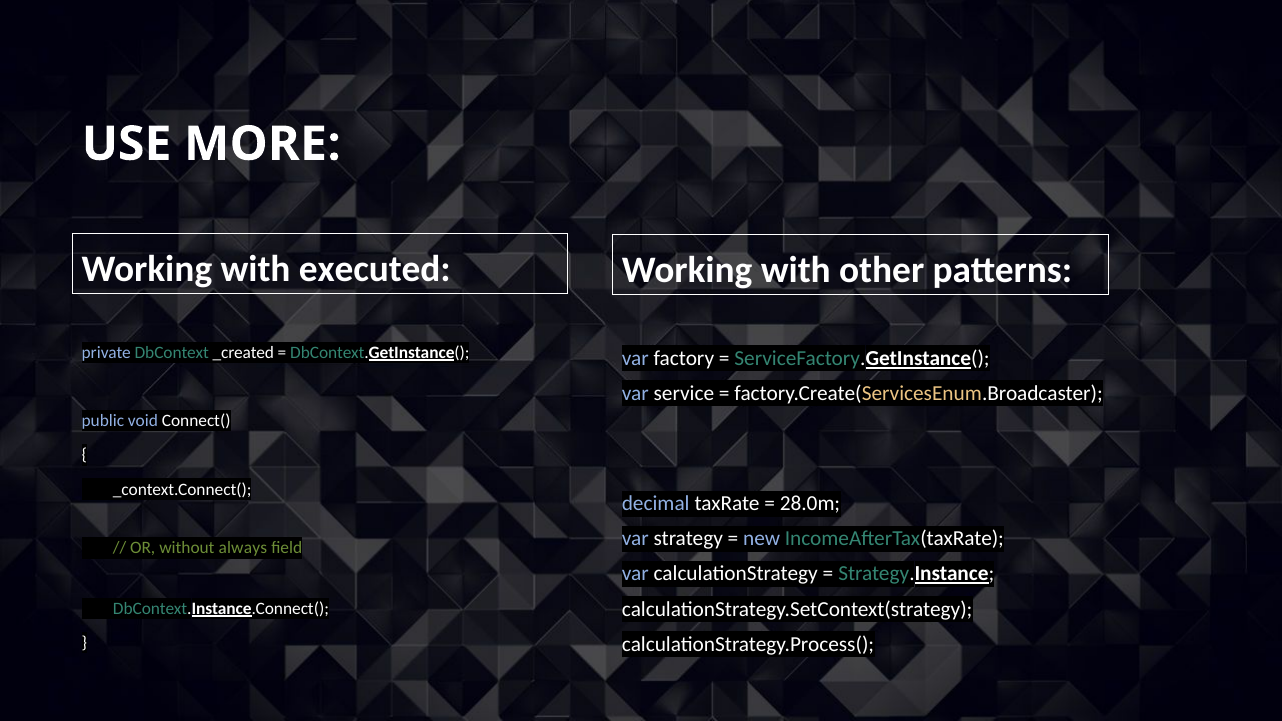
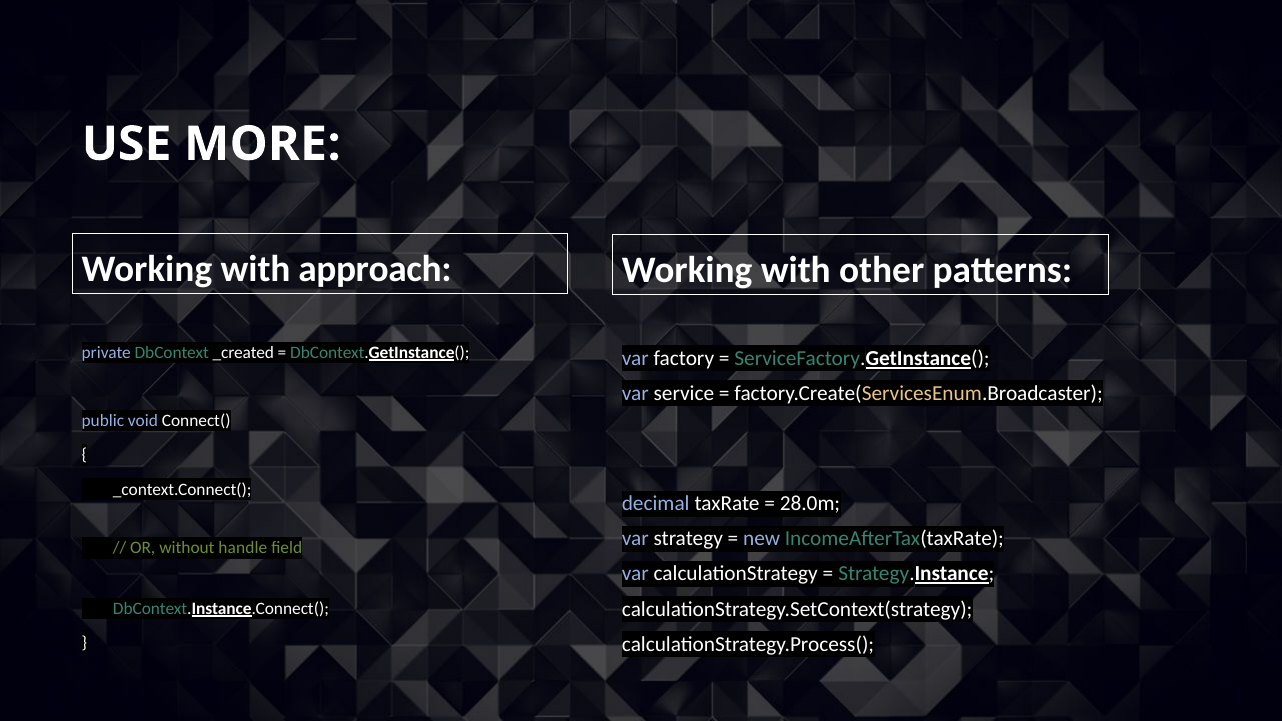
executed: executed -> approach (375, 269)
always: always -> handle (243, 548)
